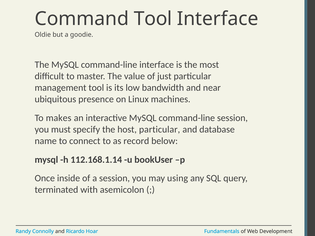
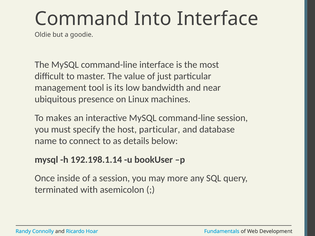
Command Tool: Tool -> Into (153, 19)
record: record -> details (136, 141)
112.168.1.14: 112.168.1.14 -> 192.198.1.14 (96, 160)
using: using -> more (178, 178)
